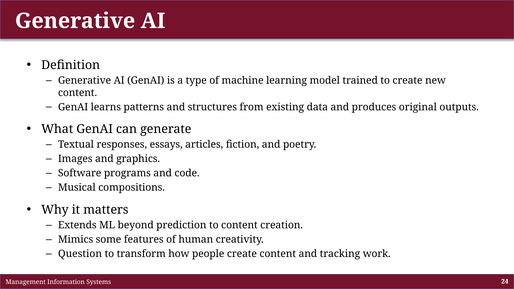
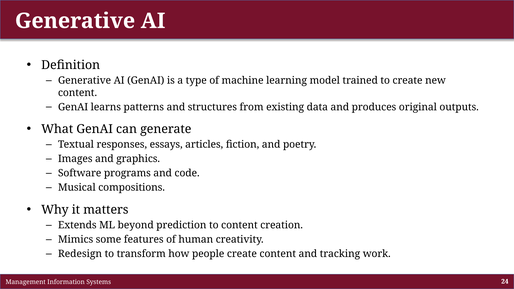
Question: Question -> Redesign (80, 254)
